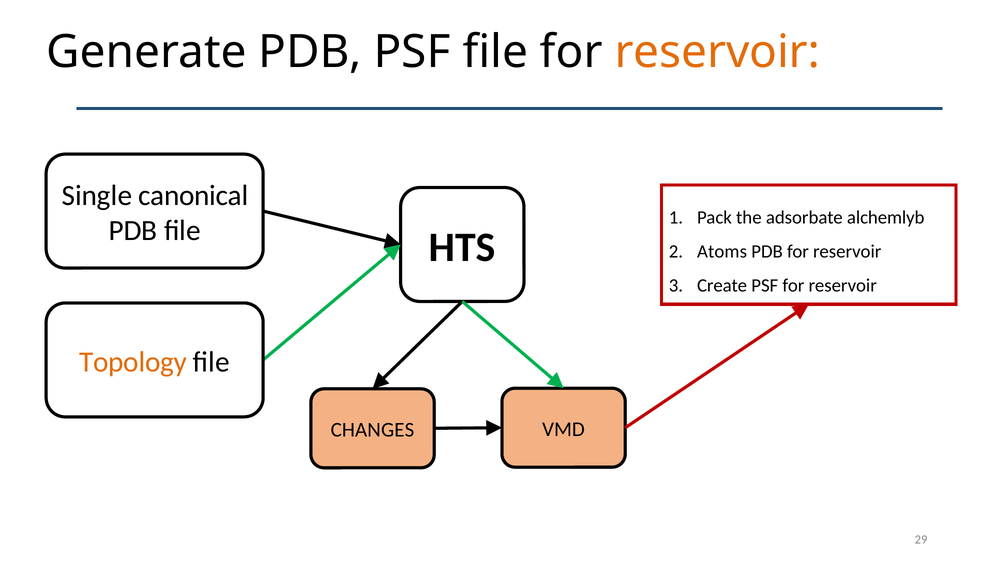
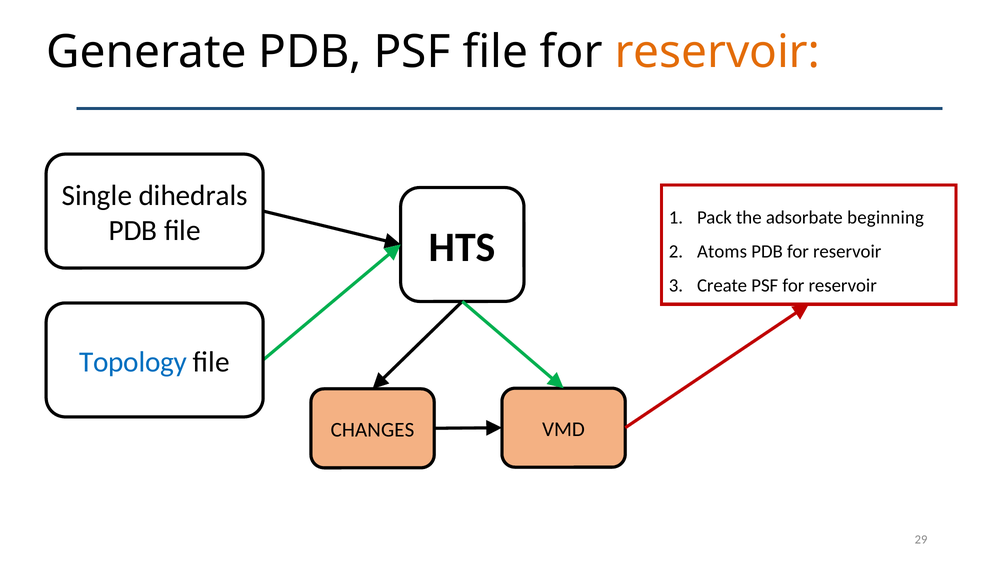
canonical: canonical -> dihedrals (193, 195)
alchemlyb: alchemlyb -> beginning (886, 218)
Topology colour: orange -> blue (133, 362)
